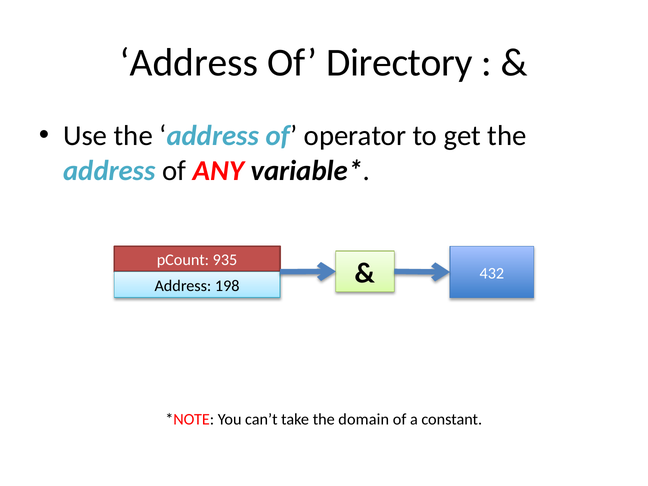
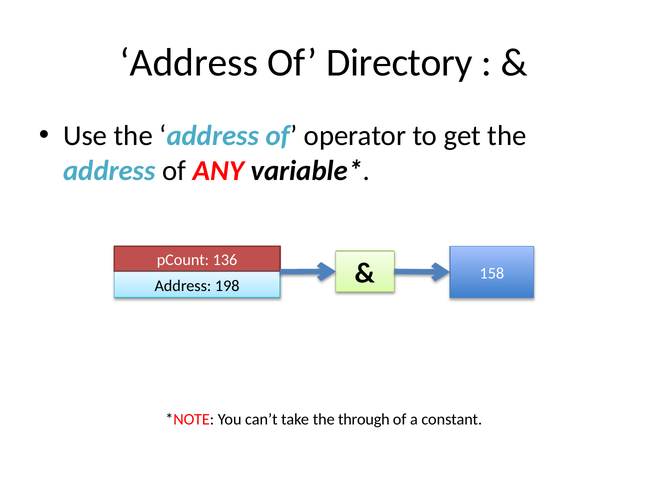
935: 935 -> 136 (225, 260)
432: 432 -> 158 (492, 273)
domain: domain -> through (364, 419)
